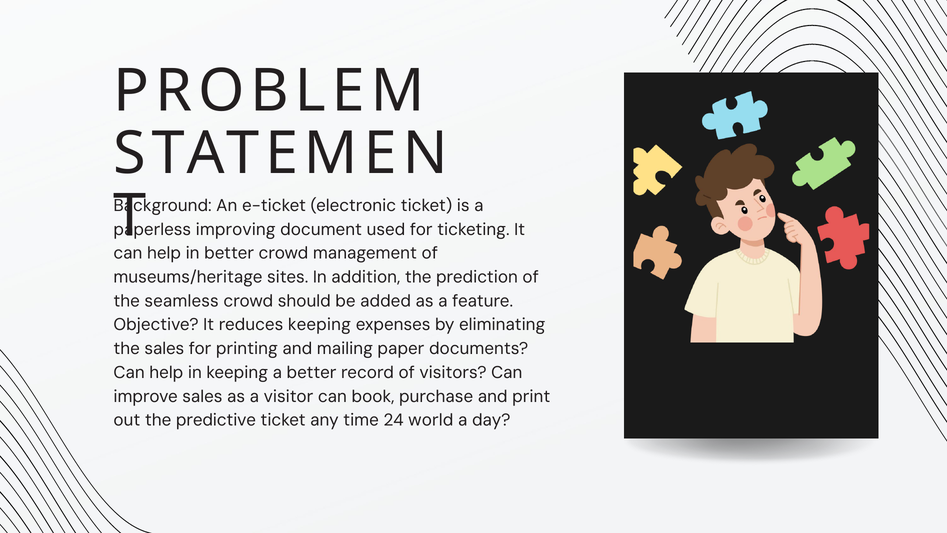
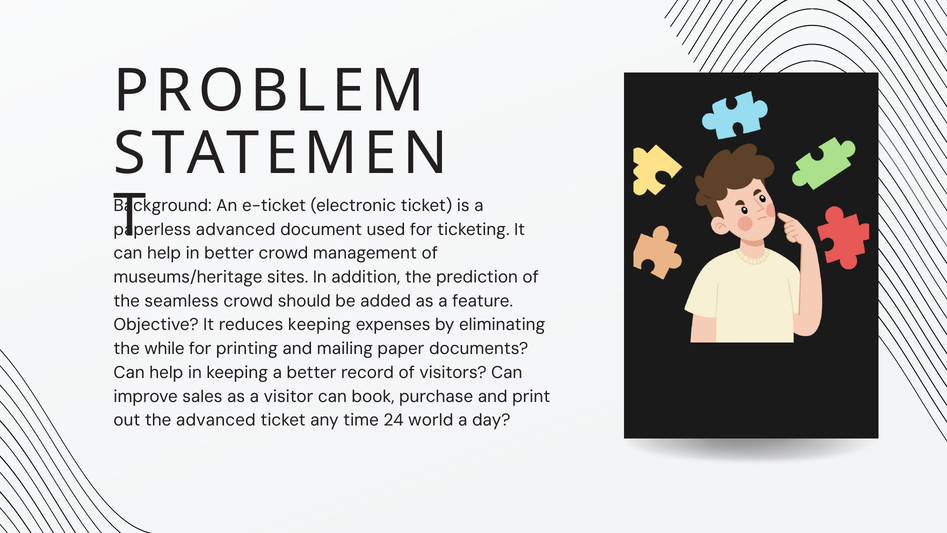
improving: improving -> advanced (236, 229)
the sales: sales -> while (164, 348)
the predictive: predictive -> advanced (216, 420)
